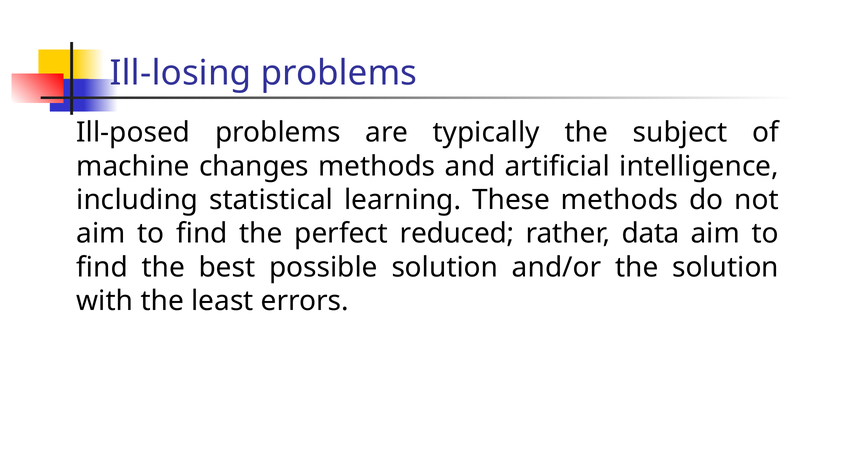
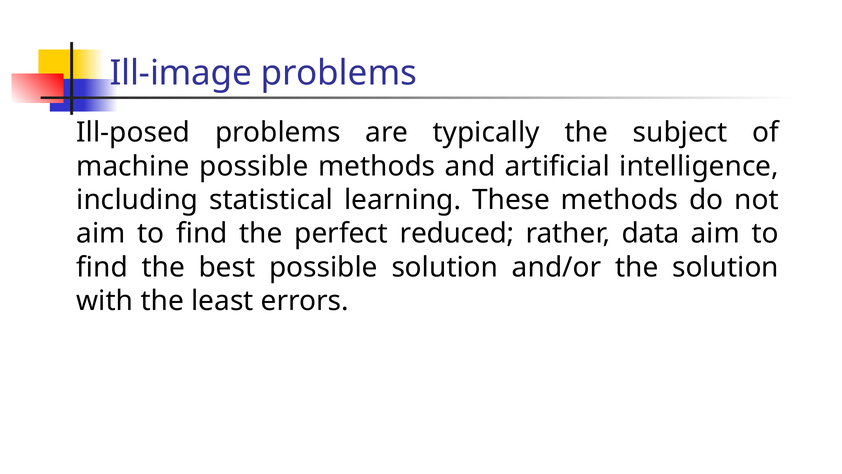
Ill-losing: Ill-losing -> Ill-image (181, 73)
machine changes: changes -> possible (254, 166)
